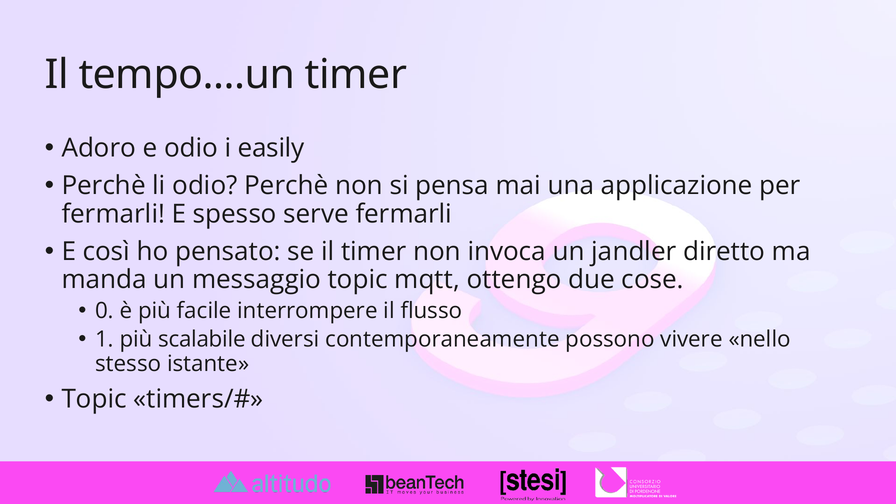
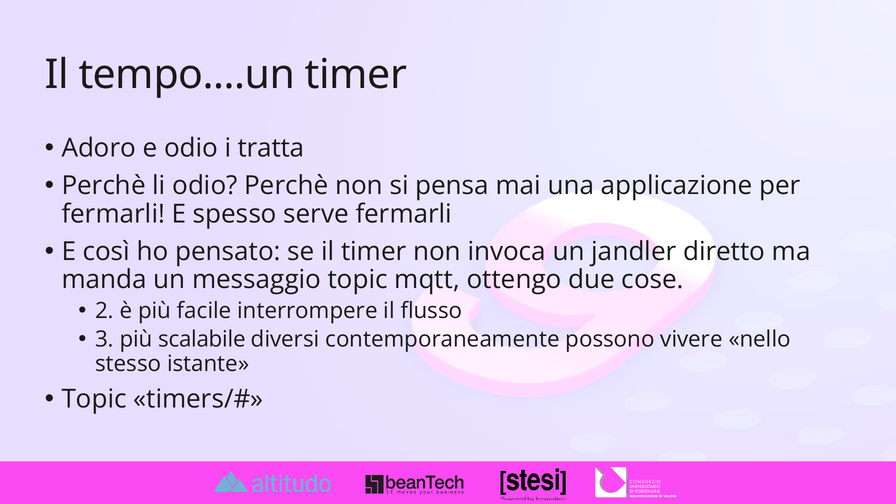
easily: easily -> tratta (271, 148)
0: 0 -> 2 (105, 311)
1: 1 -> 3 (105, 339)
